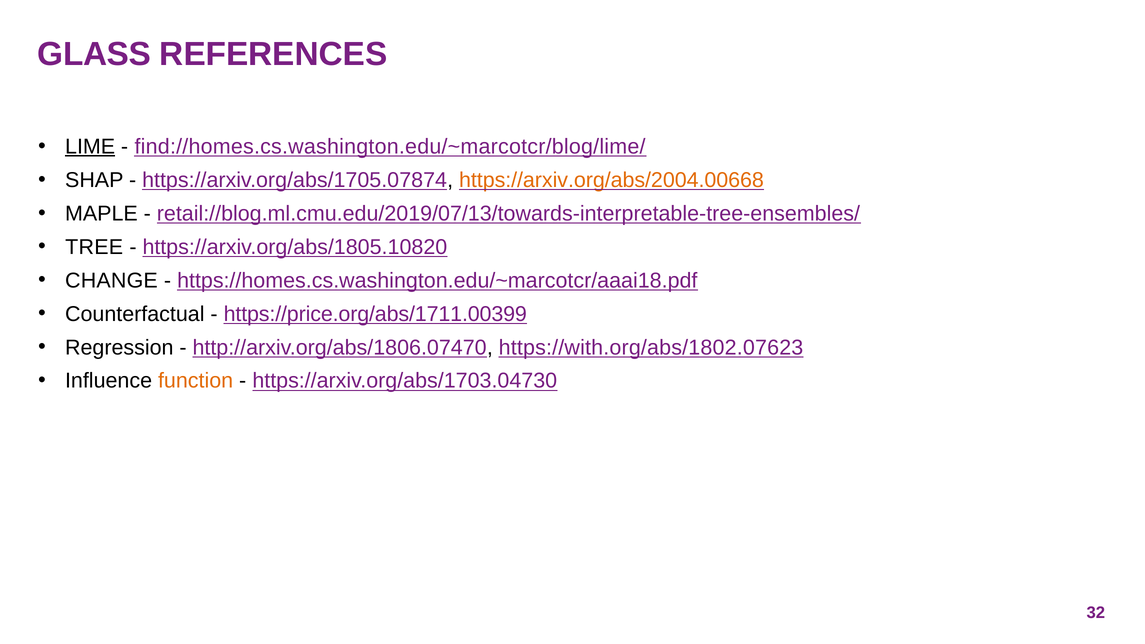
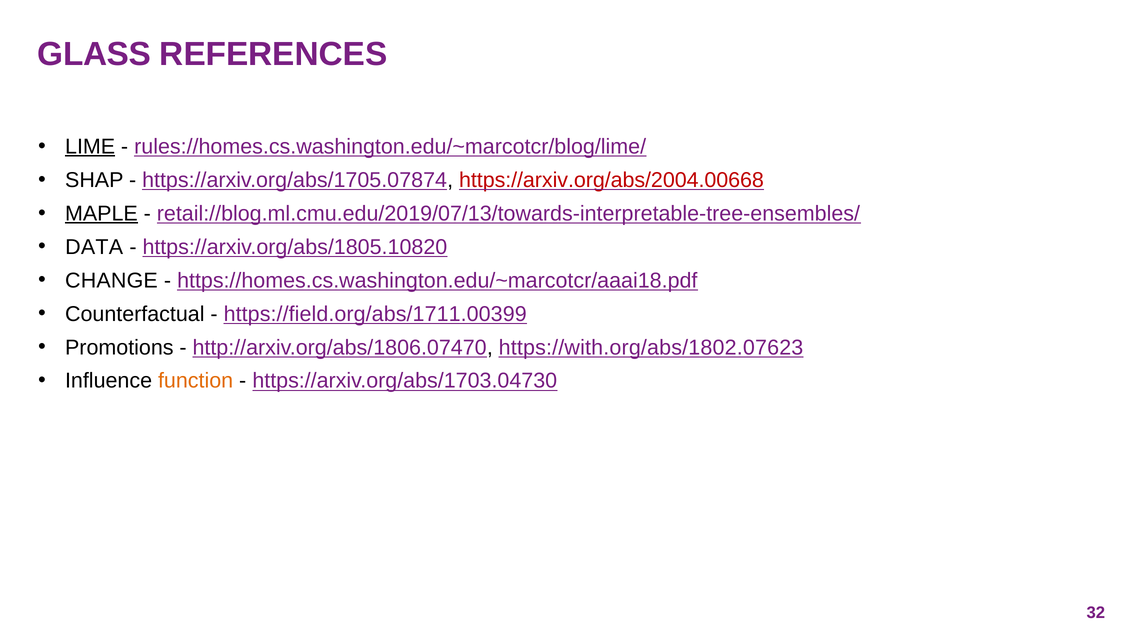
find://homes.cs.washington.edu/~marcotcr/blog/lime/: find://homes.cs.washington.edu/~marcotcr/blog/lime/ -> rules://homes.cs.washington.edu/~marcotcr/blog/lime/ (390, 147)
https://arxiv.org/abs/2004.00668 colour: orange -> red (611, 180)
MAPLE underline: none -> present (101, 214)
TREE: TREE -> DATA (94, 247)
https://price.org/abs/1711.00399: https://price.org/abs/1711.00399 -> https://field.org/abs/1711.00399 (375, 314)
Regression: Regression -> Promotions (119, 347)
